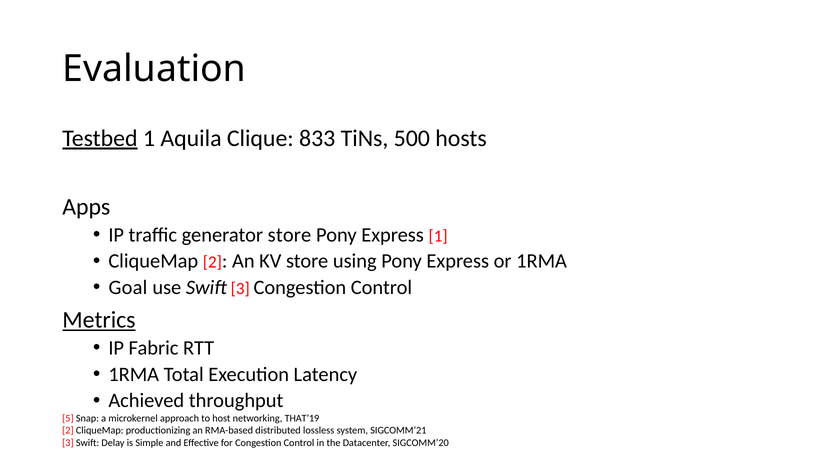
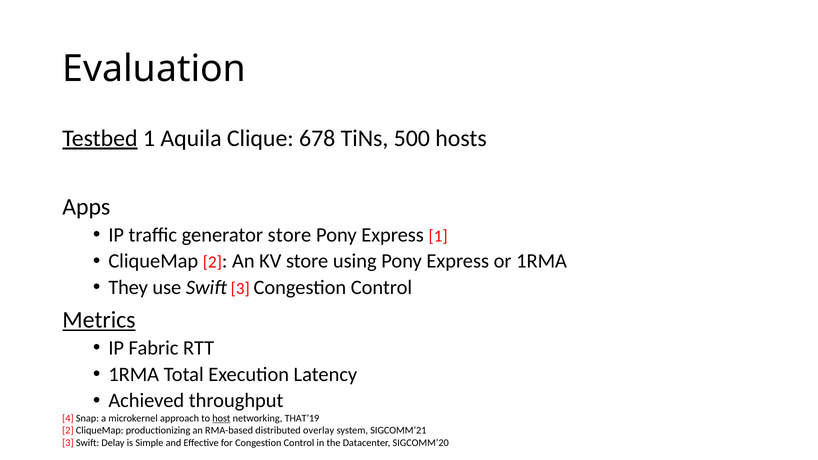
833: 833 -> 678 (317, 138)
Goal: Goal -> They (128, 288)
5: 5 -> 4 (68, 418)
host underline: none -> present (221, 418)
lossless: lossless -> overlay (319, 431)
